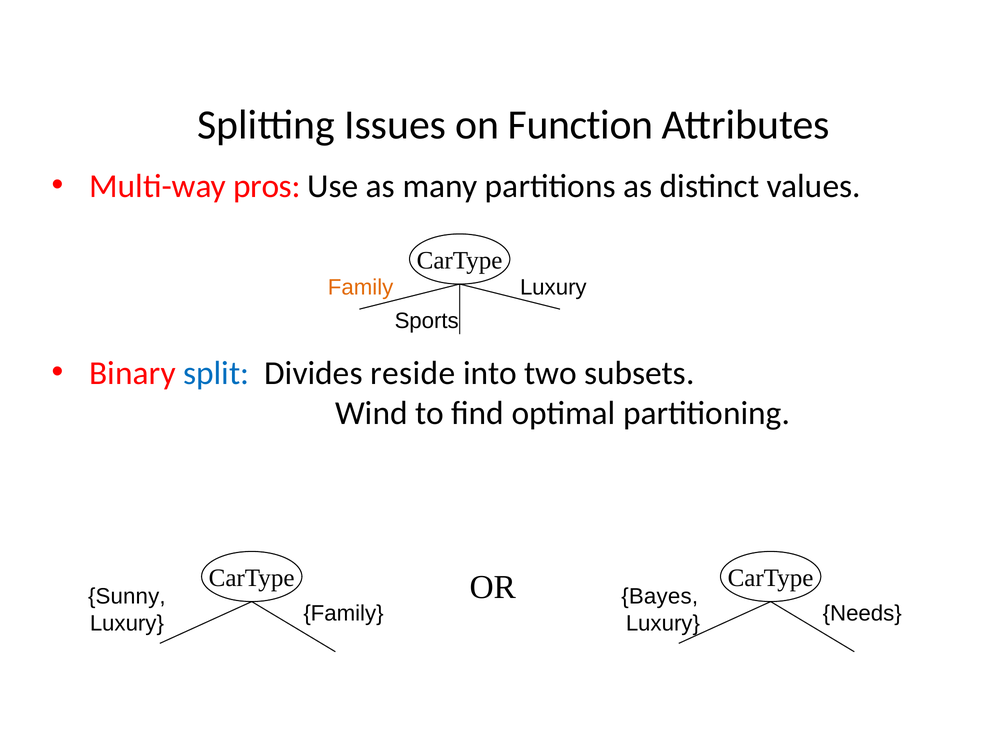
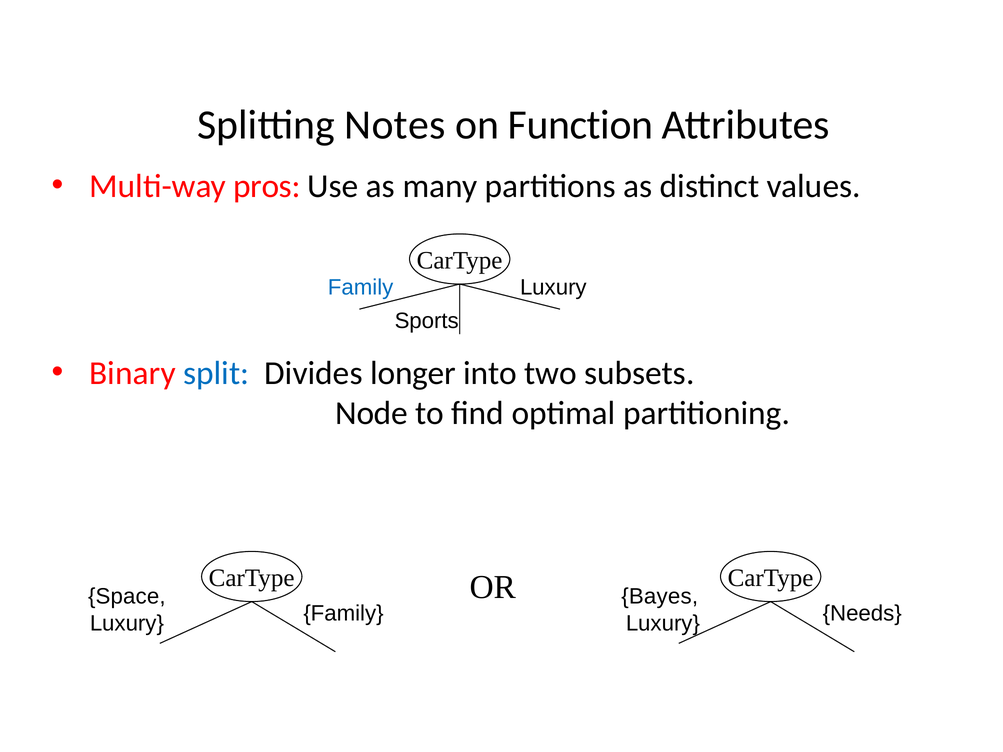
Issues: Issues -> Notes (395, 125)
Family colour: orange -> blue (361, 287)
reside: reside -> longer (413, 373)
Wind: Wind -> Node (372, 414)
Sunny: Sunny -> Space (127, 597)
